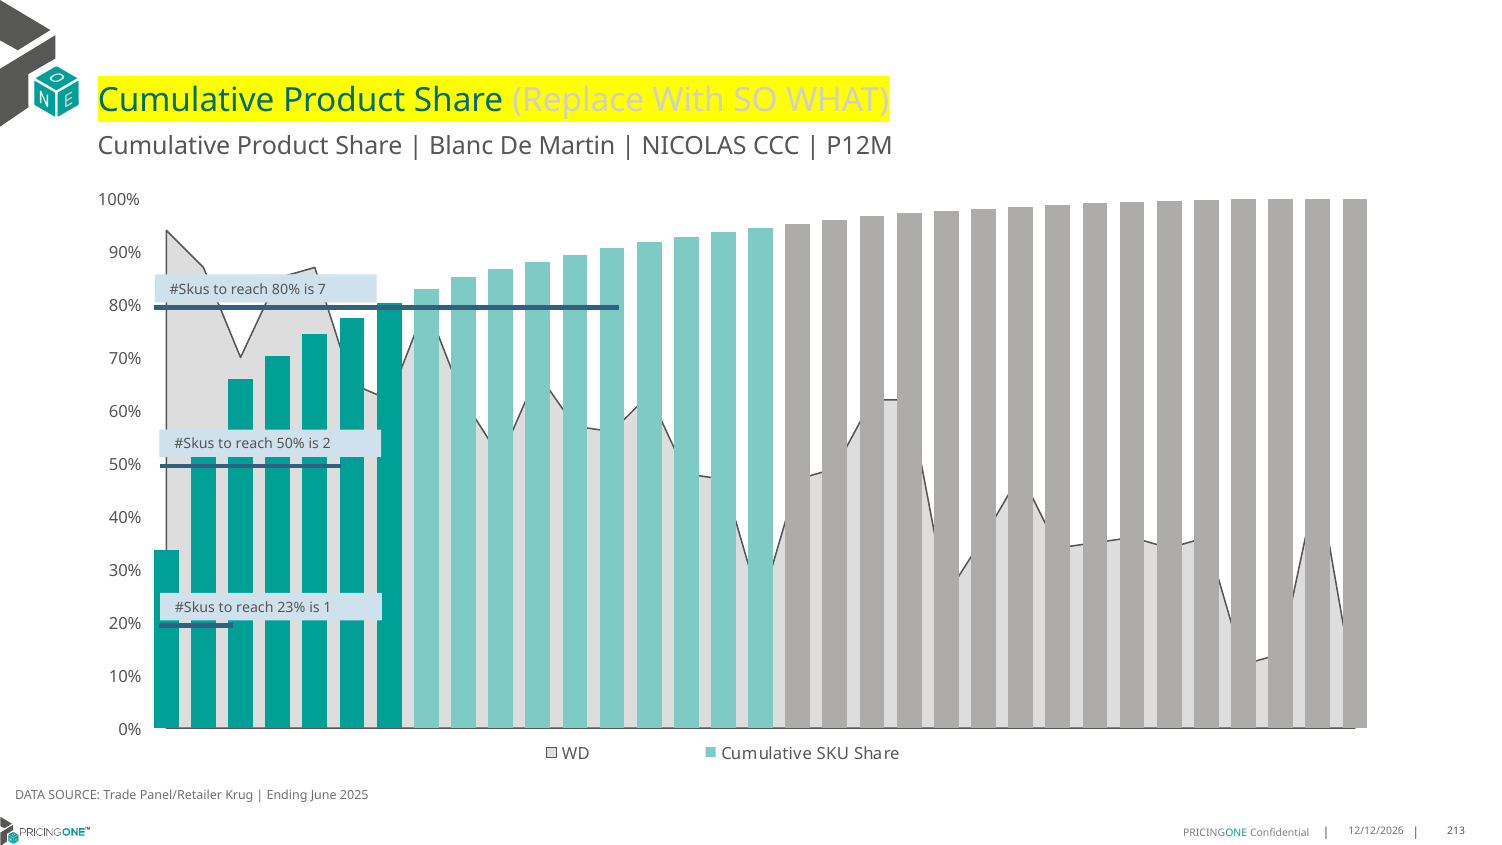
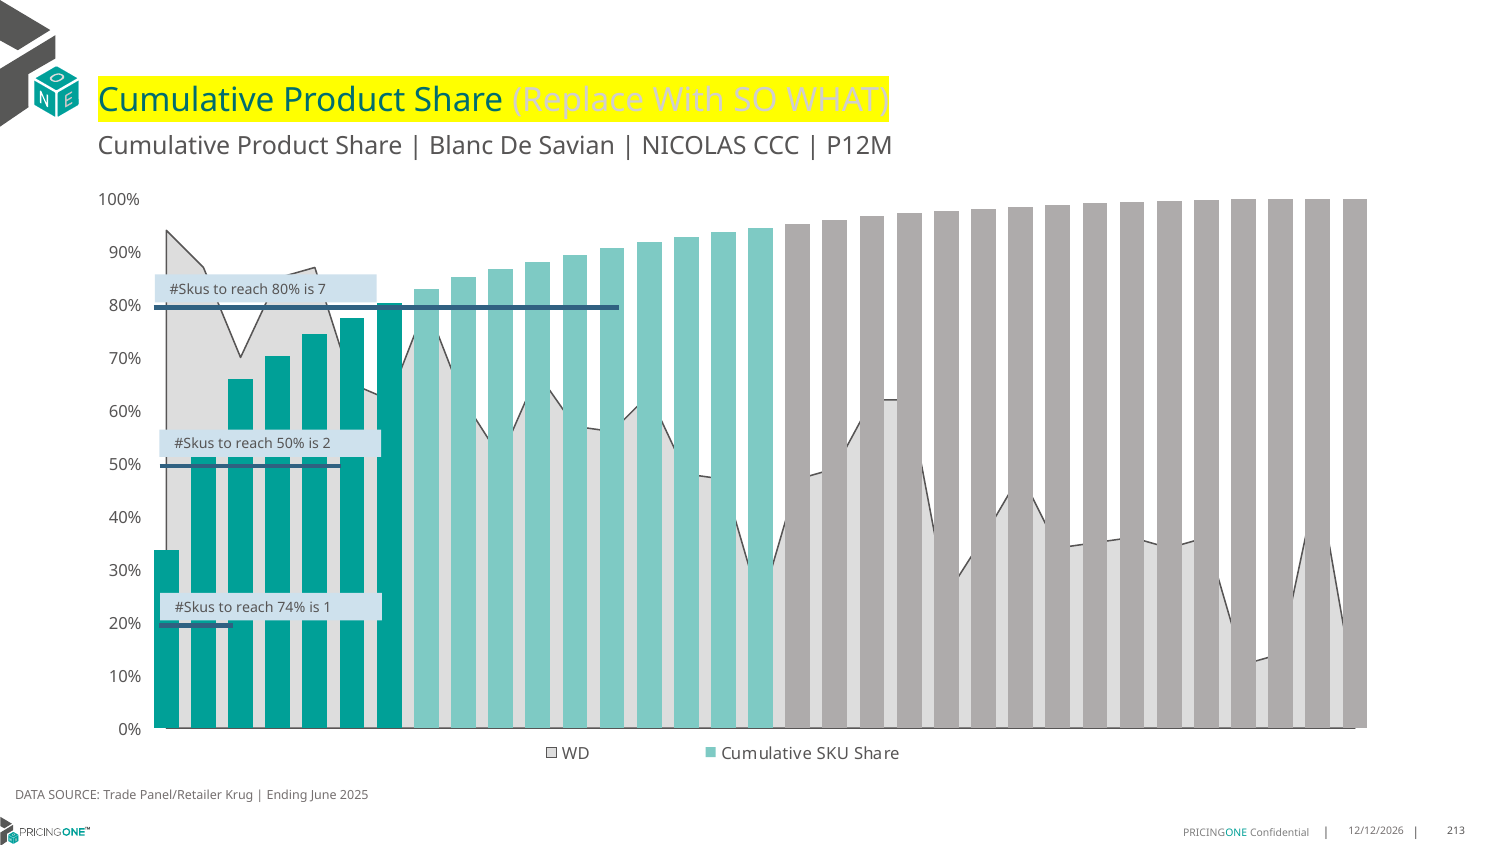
Martin: Martin -> Savian (577, 146)
23%: 23% -> 74% (291, 608)
